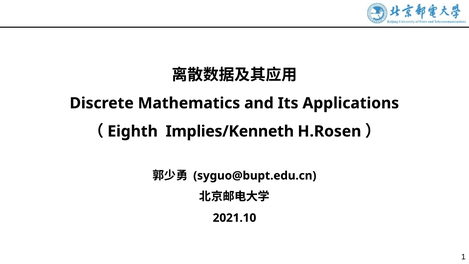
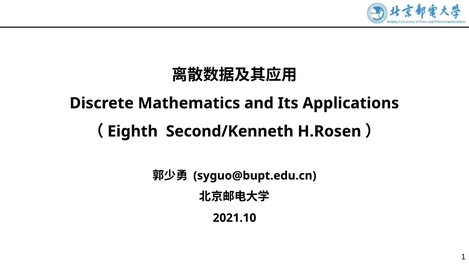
Implies/Kenneth: Implies/Kenneth -> Second/Kenneth (230, 131)
